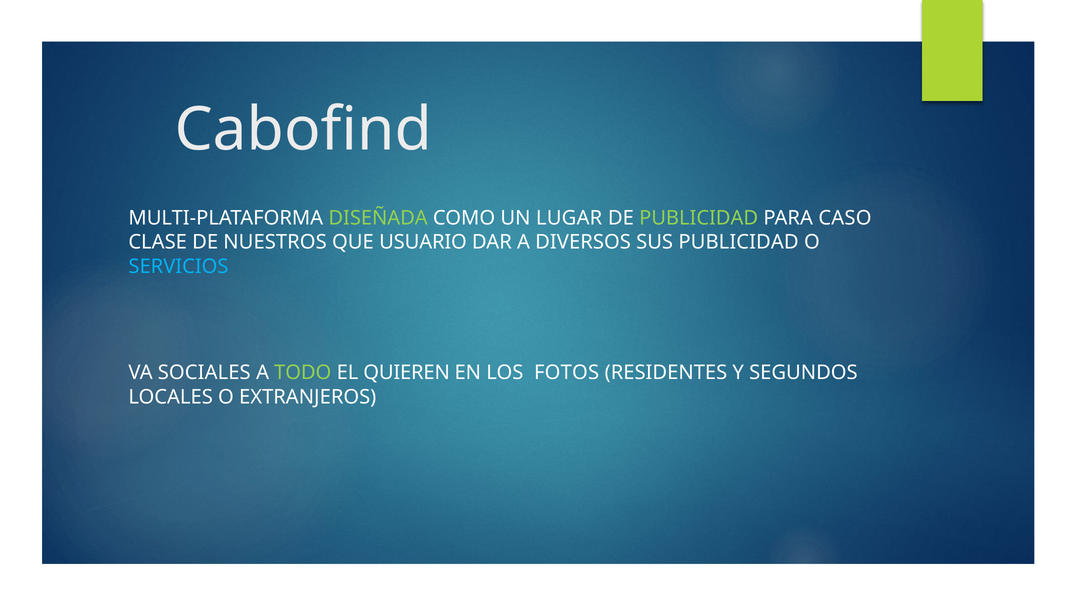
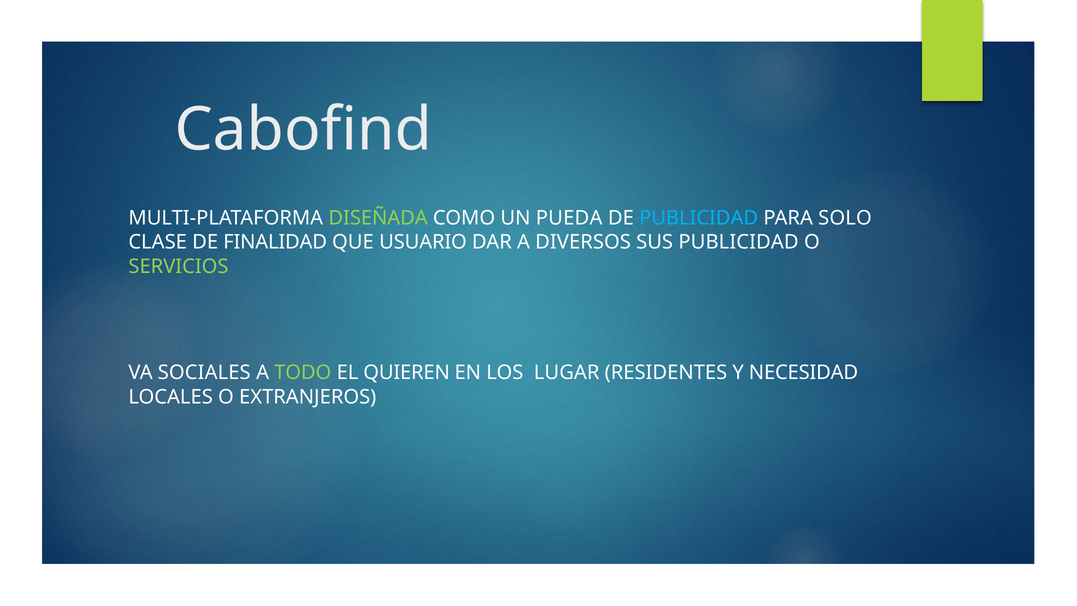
LUGAR: LUGAR -> PUEDA (569, 218)
PUBLICIDAD colour: light green -> light blue (699, 218)
CASO: CASO -> SOLO (845, 218)
NUESTROS: NUESTROS -> FINALIDAD (275, 242)
SERVICIOS colour: light blue -> light green (179, 266)
FOTOS: FOTOS -> LUGAR (567, 373)
SEGUNDOS: SEGUNDOS -> NECESIDAD (804, 373)
